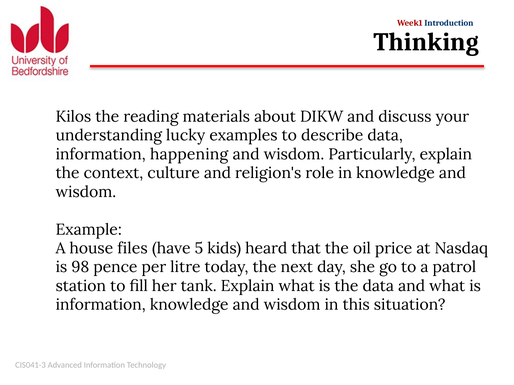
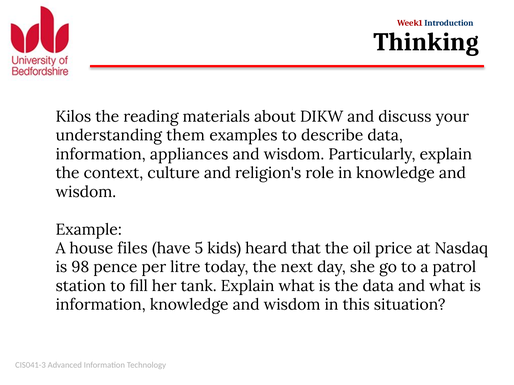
lucky: lucky -> them (186, 136)
happening: happening -> appliances (189, 154)
